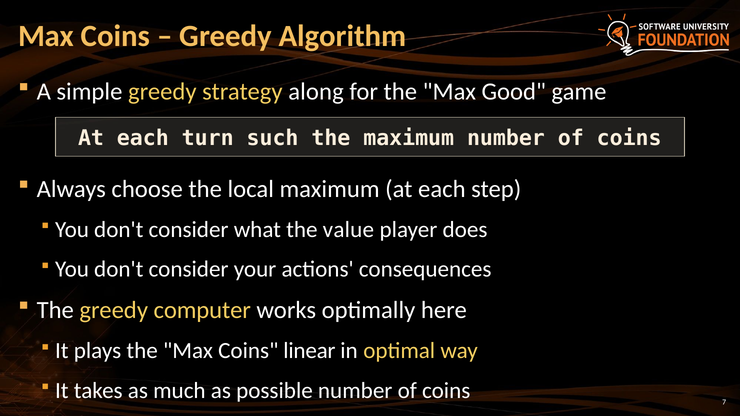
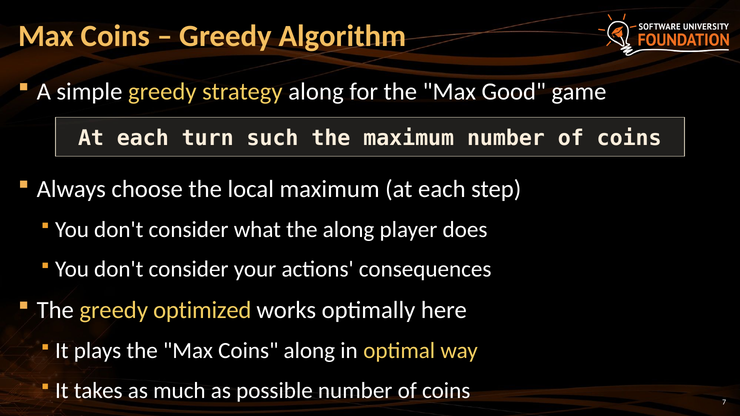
the value: value -> along (349, 230)
computer: computer -> optimized (202, 311)
Coins linear: linear -> along (309, 351)
